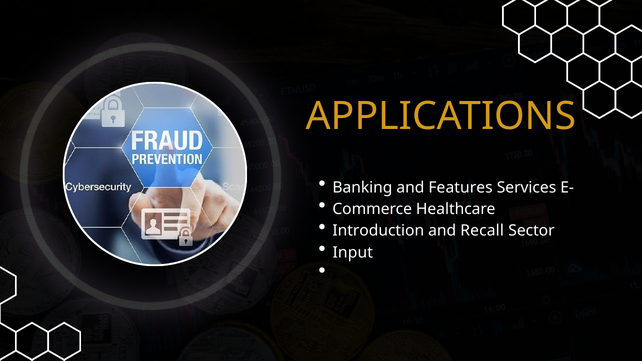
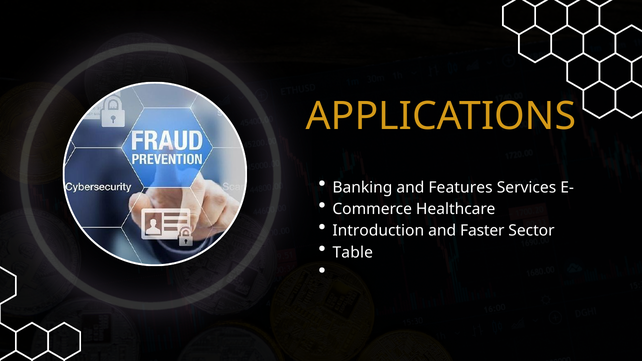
Recall: Recall -> Faster (482, 231)
Input: Input -> Table (353, 253)
